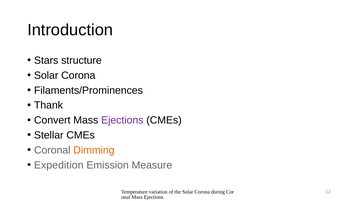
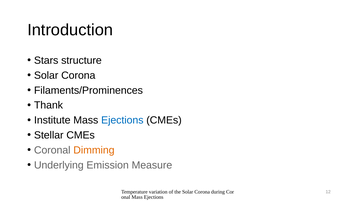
Convert: Convert -> Institute (52, 120)
Ejections colour: purple -> blue (122, 120)
Expedition: Expedition -> Underlying (59, 165)
